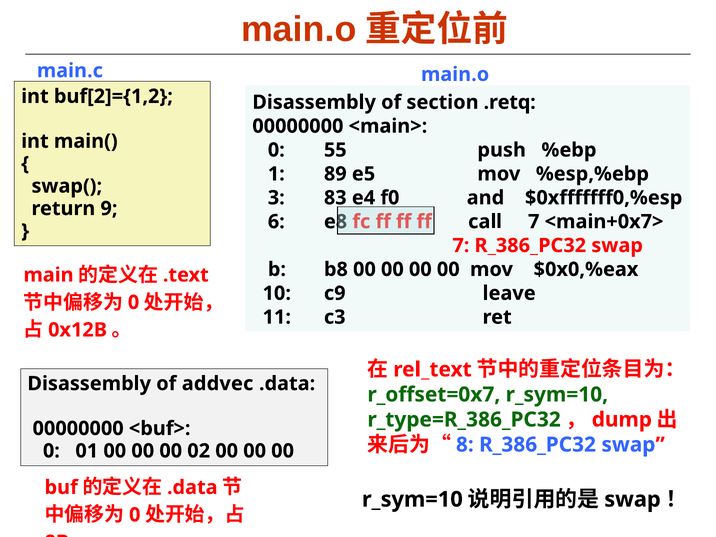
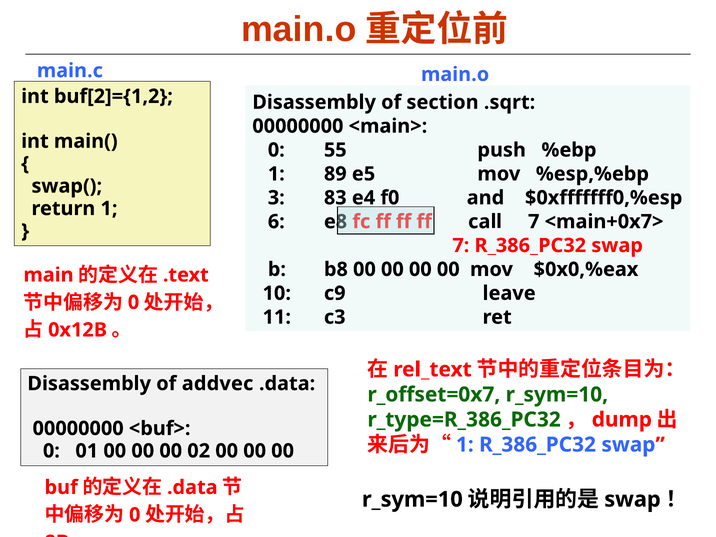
.retq: .retq -> .sqrt (510, 102)
return 9: 9 -> 1 (109, 209)
8: 8 -> 1 (465, 445)
